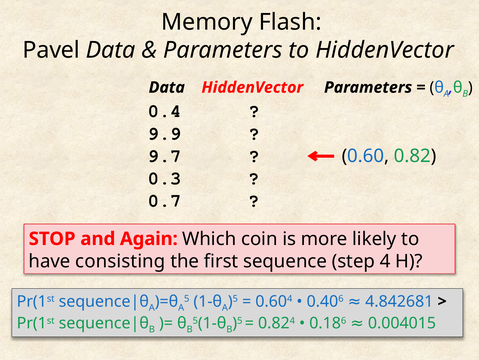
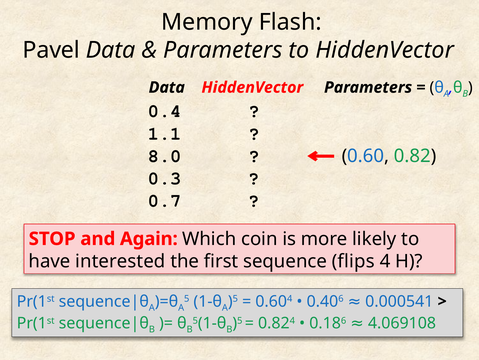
9.9: 9.9 -> 1.1 (165, 133)
9.7: 9.7 -> 8.0 (165, 156)
consisting: consisting -> interested (120, 261)
step: step -> flips (353, 261)
4.842681: 4.842681 -> 0.000541 (399, 301)
0.004015: 0.004015 -> 4.069108 (402, 323)
